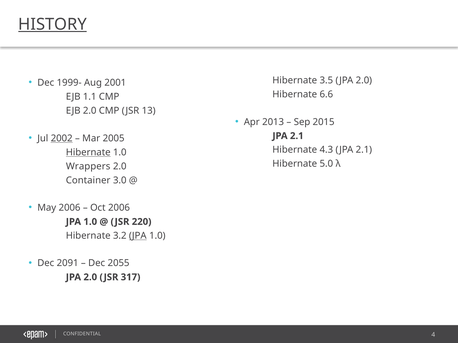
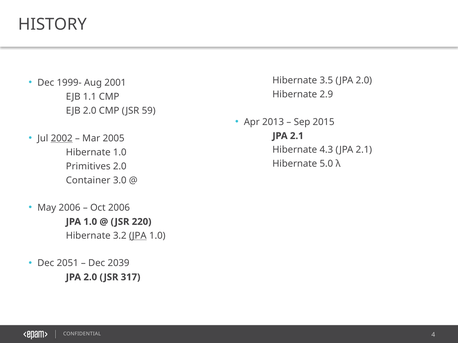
HISTORY underline: present -> none (53, 25)
6.6: 6.6 -> 2.9 (326, 95)
13: 13 -> 59 (149, 111)
Hibernate underline: present -> none (88, 153)
Wrappers: Wrappers -> Primitives (88, 167)
2091: 2091 -> 2051 (68, 264)
2055: 2055 -> 2039 (119, 264)
